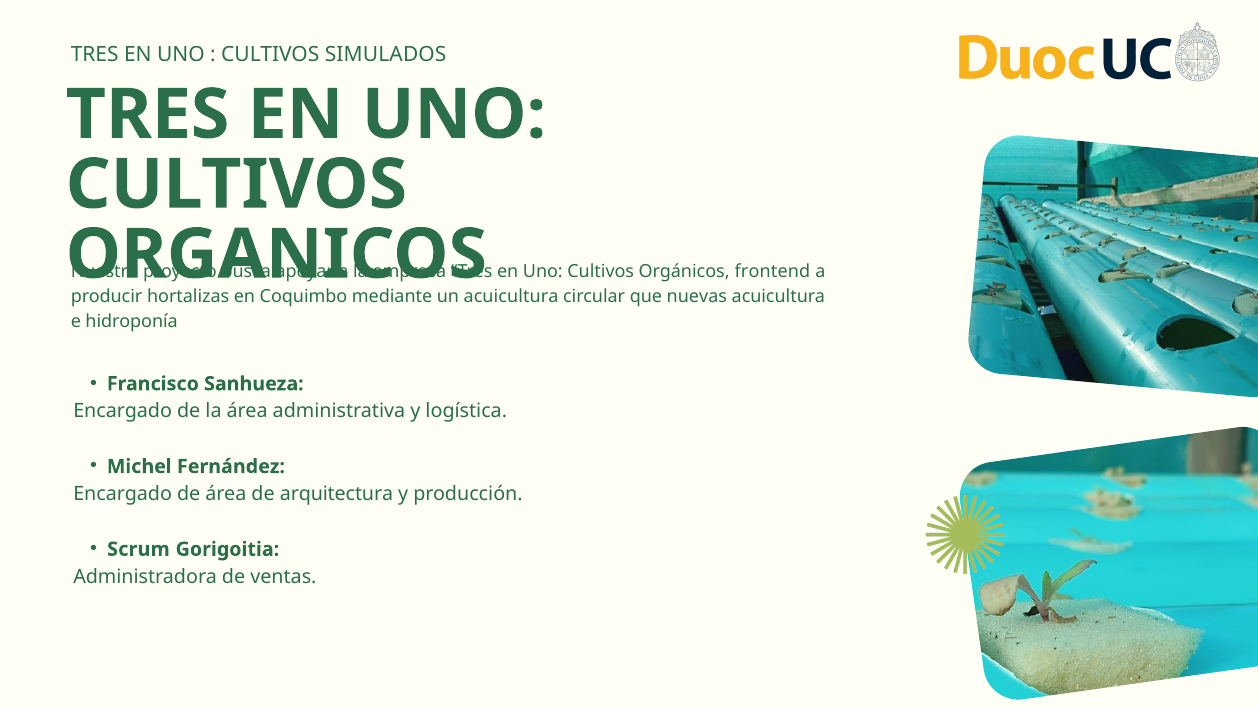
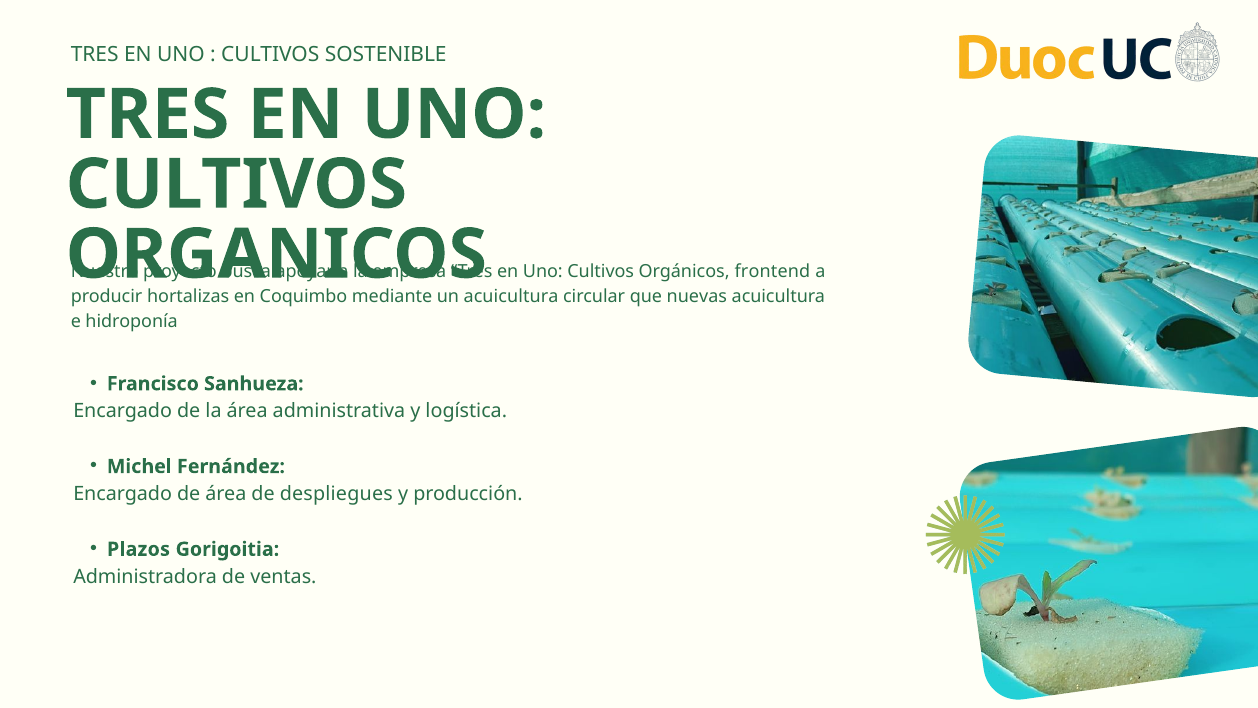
SIMULADOS: SIMULADOS -> SOSTENIBLE (386, 55)
arquitectura: arquitectura -> despliegues (336, 494)
Scrum: Scrum -> Plazos (138, 549)
